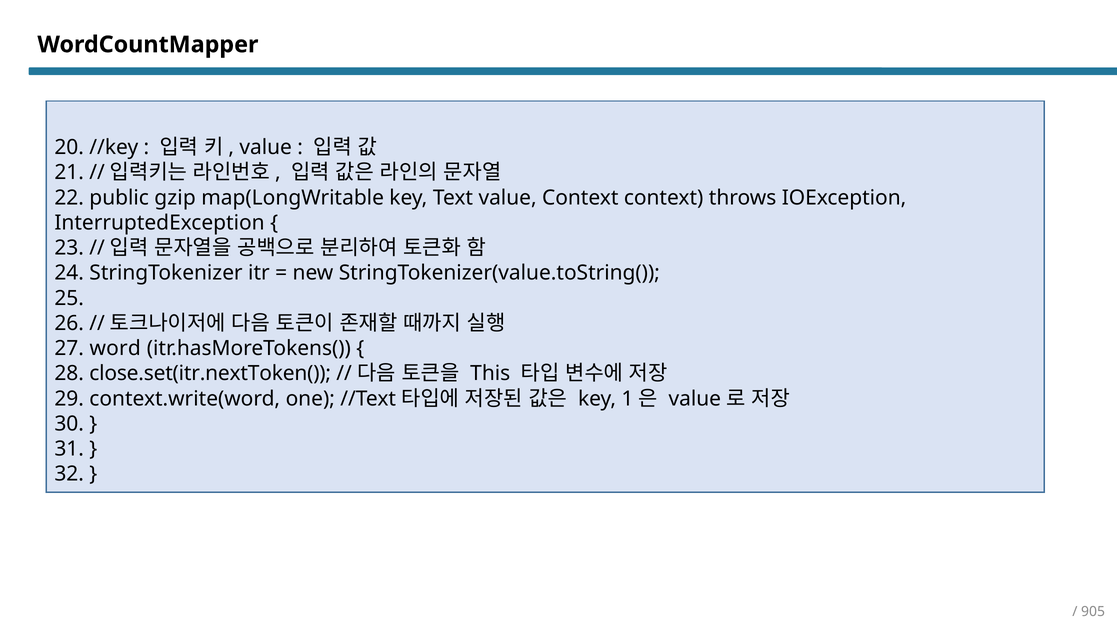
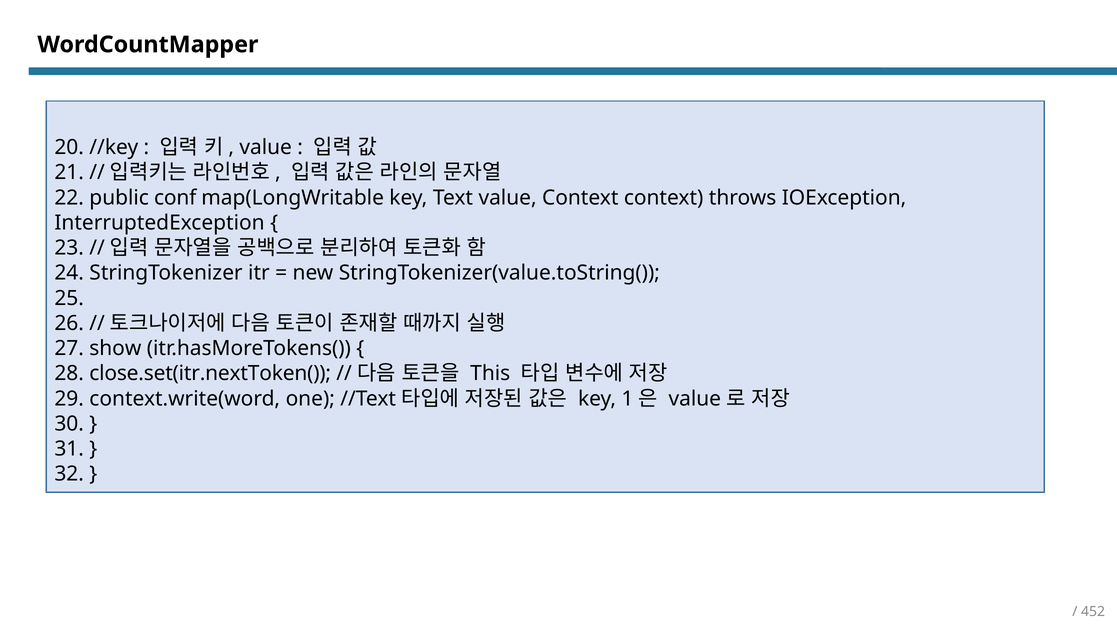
gzip: gzip -> conf (175, 198)
word: word -> show (115, 349)
905: 905 -> 452 (1093, 612)
